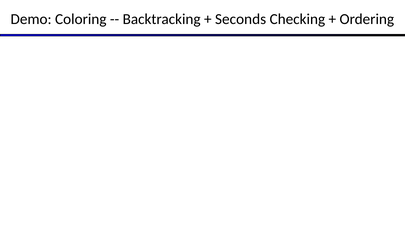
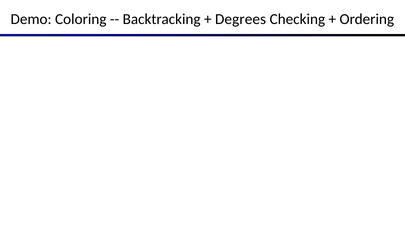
Seconds: Seconds -> Degrees (241, 19)
